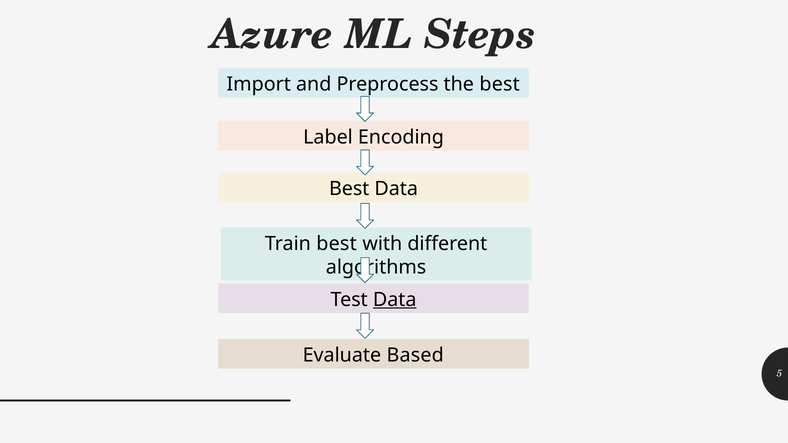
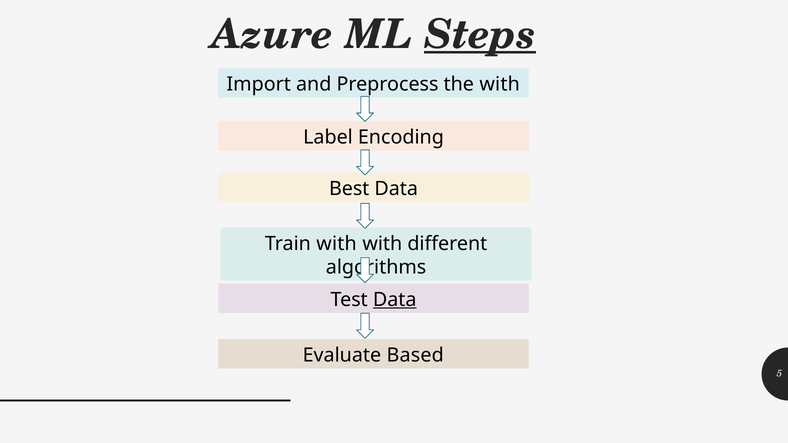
Steps underline: none -> present (480, 35)
the best: best -> with (500, 84)
Train best: best -> with (337, 244)
